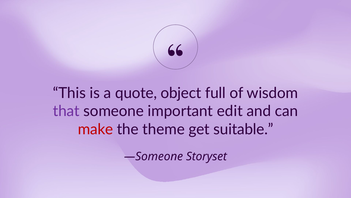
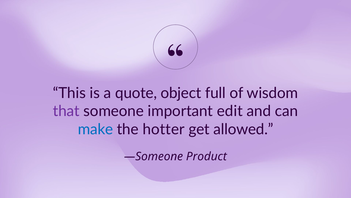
make colour: red -> blue (95, 129)
theme: theme -> hotter (164, 129)
suitable: suitable -> allowed (243, 129)
Storyset: Storyset -> Product (206, 156)
